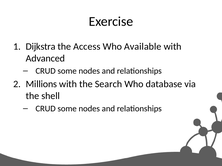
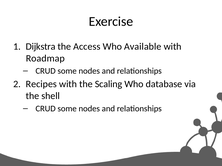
Advanced: Advanced -> Roadmap (45, 58)
Millions: Millions -> Recipes (41, 84)
Search: Search -> Scaling (109, 84)
